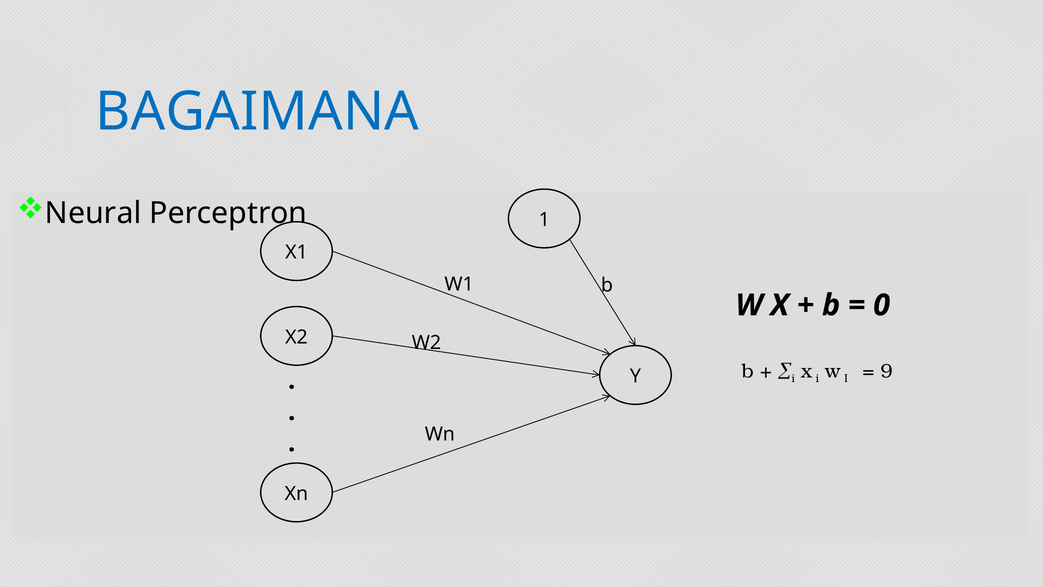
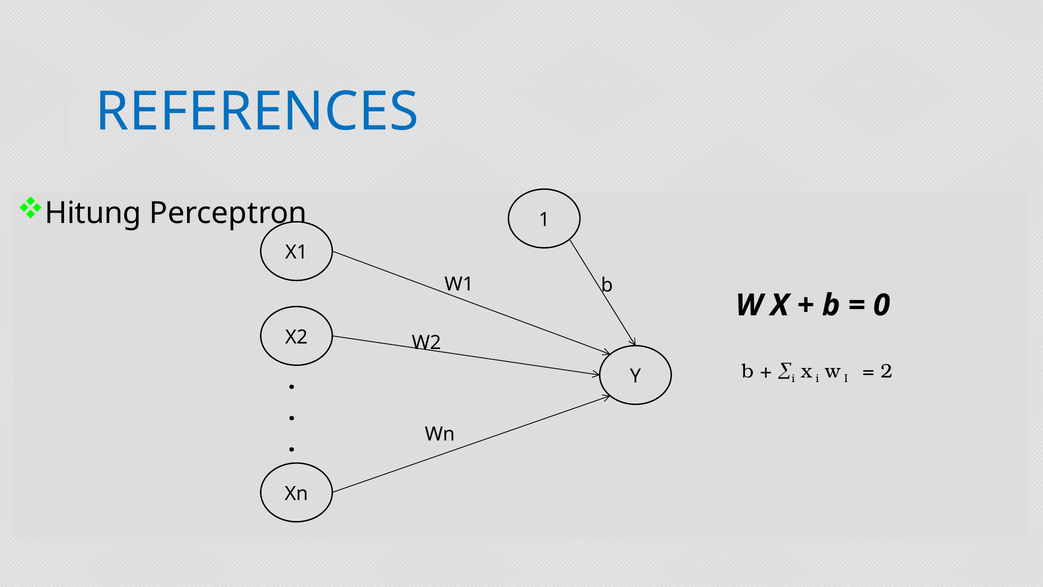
BAGAIMANA: BAGAIMANA -> REFERENCES (257, 112)
Neural: Neural -> Hitung (93, 213)
9: 9 -> 2 (887, 371)
